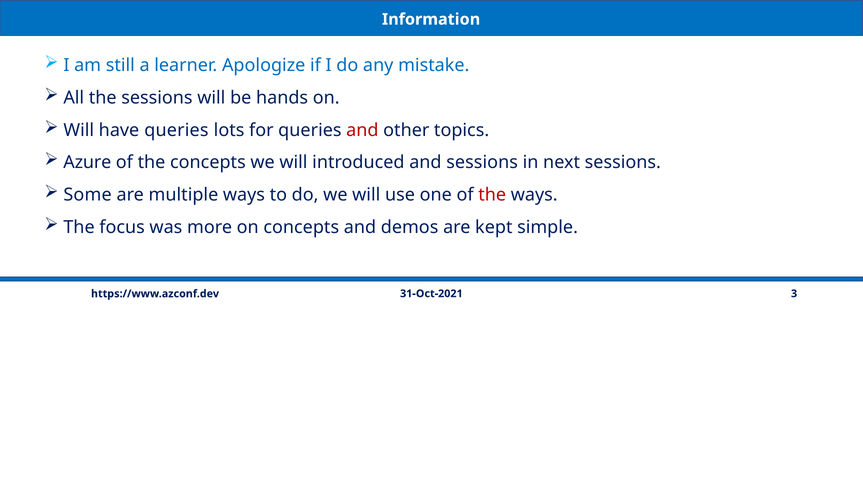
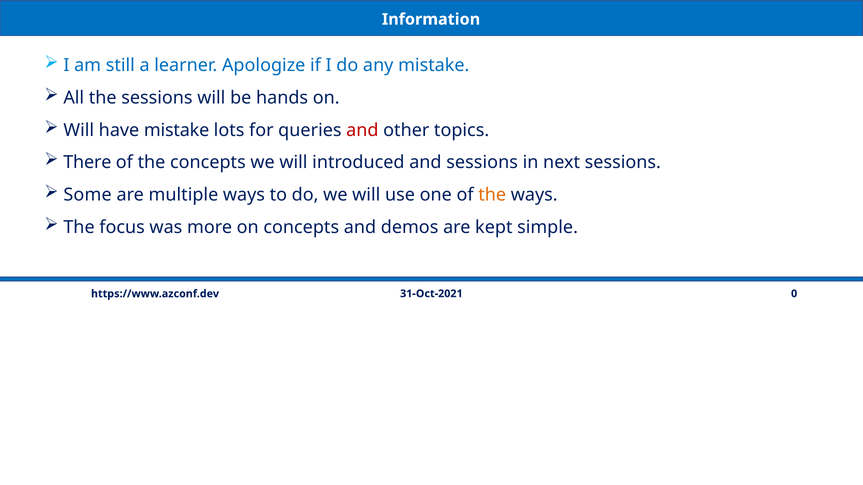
have queries: queries -> mistake (177, 130)
Azure: Azure -> There (87, 163)
the colour: red -> orange (492, 195)
3: 3 -> 0 (794, 294)
